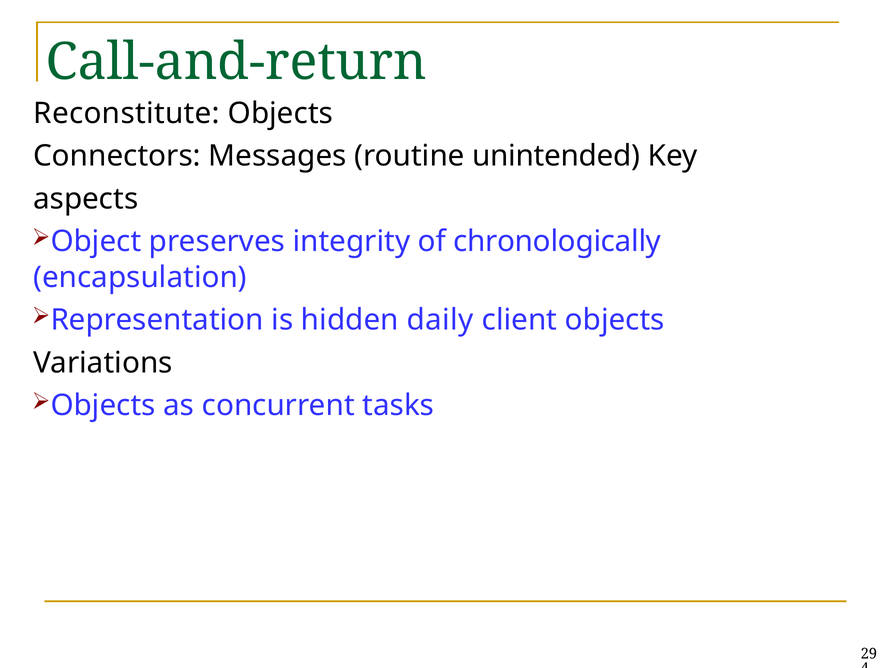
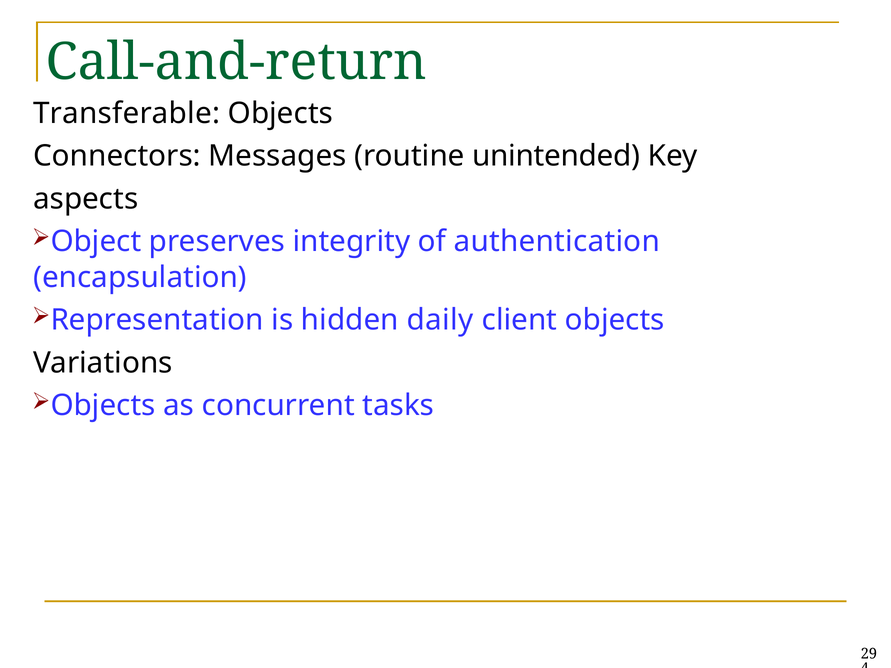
Reconstitute: Reconstitute -> Transferable (127, 113)
chronologically: chronologically -> authentication (557, 242)
